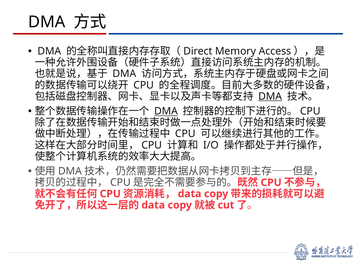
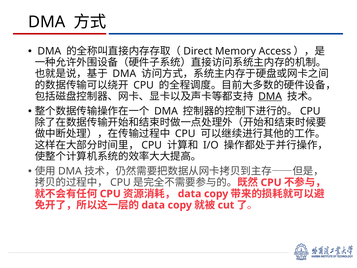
DMA underline: present -> none (166, 111)
